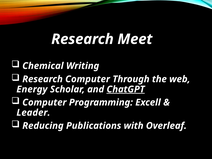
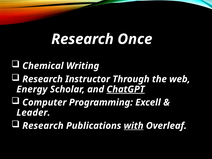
Meet: Meet -> Once (135, 39)
Research Computer: Computer -> Instructor (88, 79)
Reducing: Reducing -> Research (43, 126)
with underline: none -> present (134, 126)
